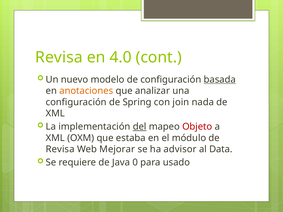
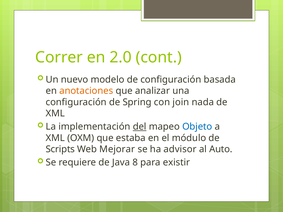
Revisa: Revisa -> Correr (59, 57)
4.0: 4.0 -> 2.0 (121, 57)
basada underline: present -> none (220, 80)
Objeto colour: red -> blue (197, 127)
Revisa: Revisa -> Scripts (60, 149)
Data: Data -> Auto (221, 149)
0: 0 -> 8 (135, 163)
usado: usado -> existir (176, 163)
